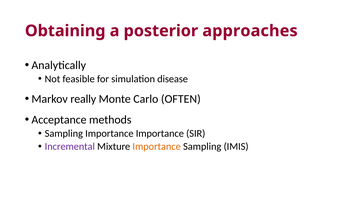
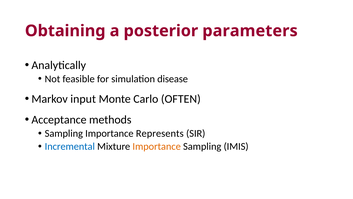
approaches: approaches -> parameters (250, 31)
really: really -> input (83, 99)
Importance Importance: Importance -> Represents (160, 133)
Incremental colour: purple -> blue (70, 146)
